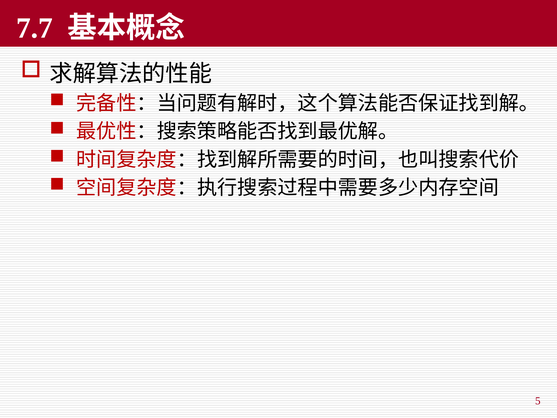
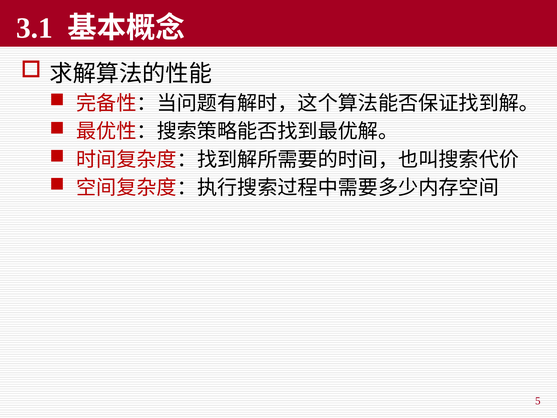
7.7: 7.7 -> 3.1 (35, 28)
